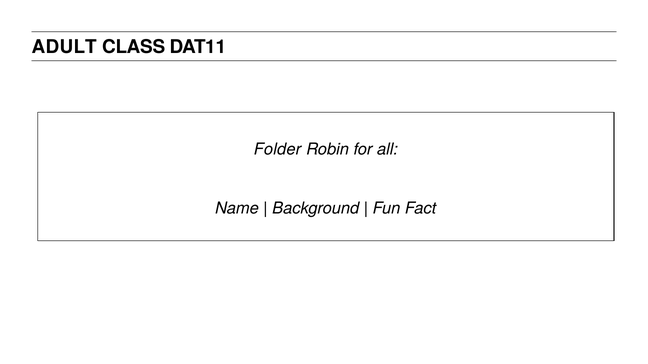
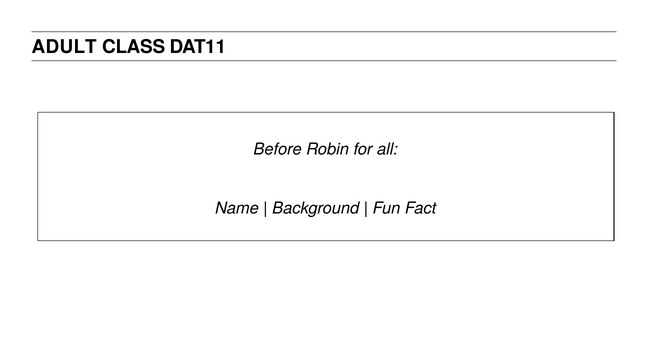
Folder: Folder -> Before (278, 149)
